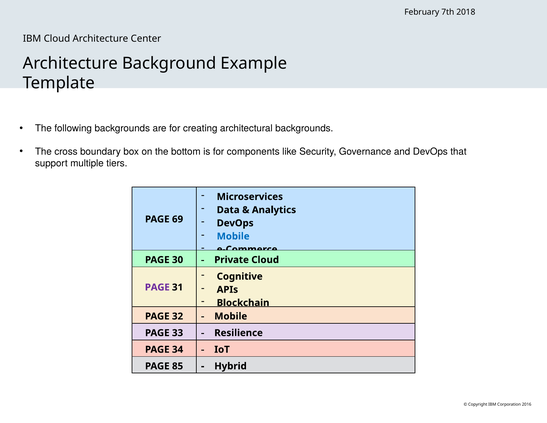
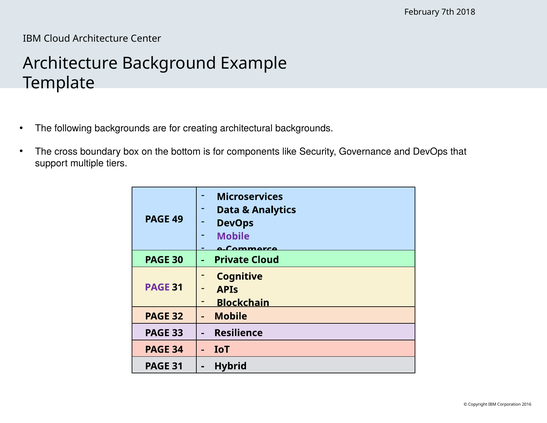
69: 69 -> 49 (178, 219)
Mobile colour: blue -> purple (233, 236)
85: 85 -> 31 (178, 366)
